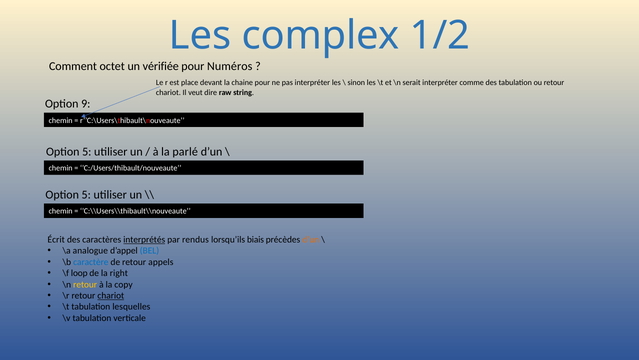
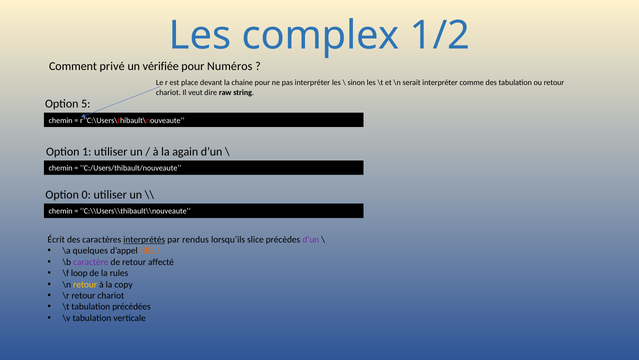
octet: octet -> privé (112, 66)
9: 9 -> 5 (86, 103)
5: 5 -> 1 (87, 151)
parlé: parlé -> again (185, 151)
5: 5 -> 0 (86, 194)
biais: biais -> slice (255, 239)
d’un colour: orange -> purple (311, 239)
analogue: analogue -> quelques (90, 250)
BEL colour: blue -> orange (149, 250)
caractère colour: blue -> purple (91, 262)
appels: appels -> affecté (161, 262)
right: right -> rules (119, 273)
chariot underline: present -> none (111, 295)
lesquelles: lesquelles -> précédées (131, 306)
